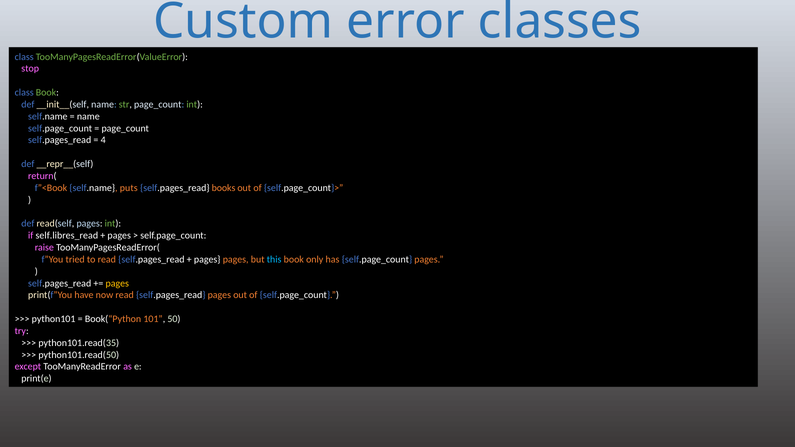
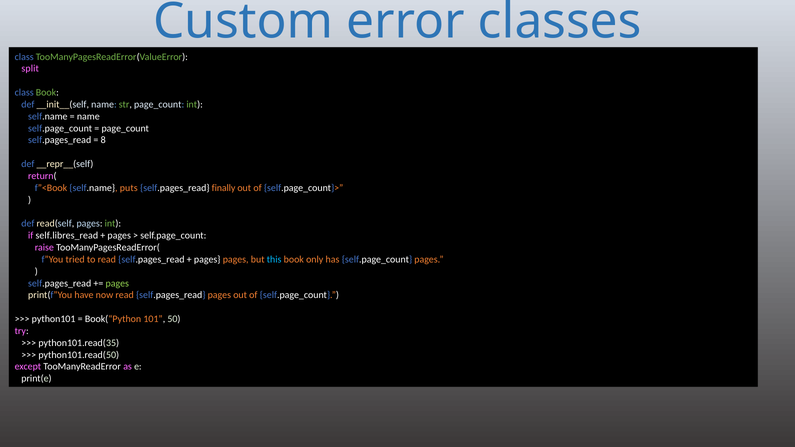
stop: stop -> split (30, 69)
4: 4 -> 8 (103, 140)
books: books -> finally (224, 188)
pages colour: yellow -> light green (117, 283)
